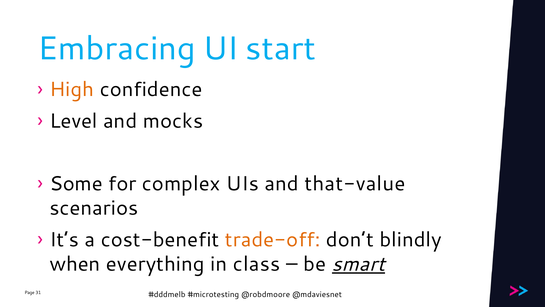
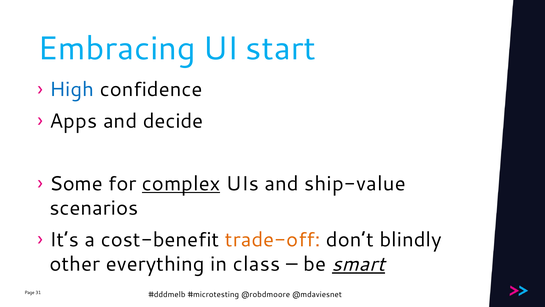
High colour: orange -> blue (72, 89)
Level: Level -> Apps (73, 121)
mocks: mocks -> decide (173, 121)
complex underline: none -> present (181, 183)
that-value: that-value -> ship-value (355, 183)
when: when -> other (75, 264)
